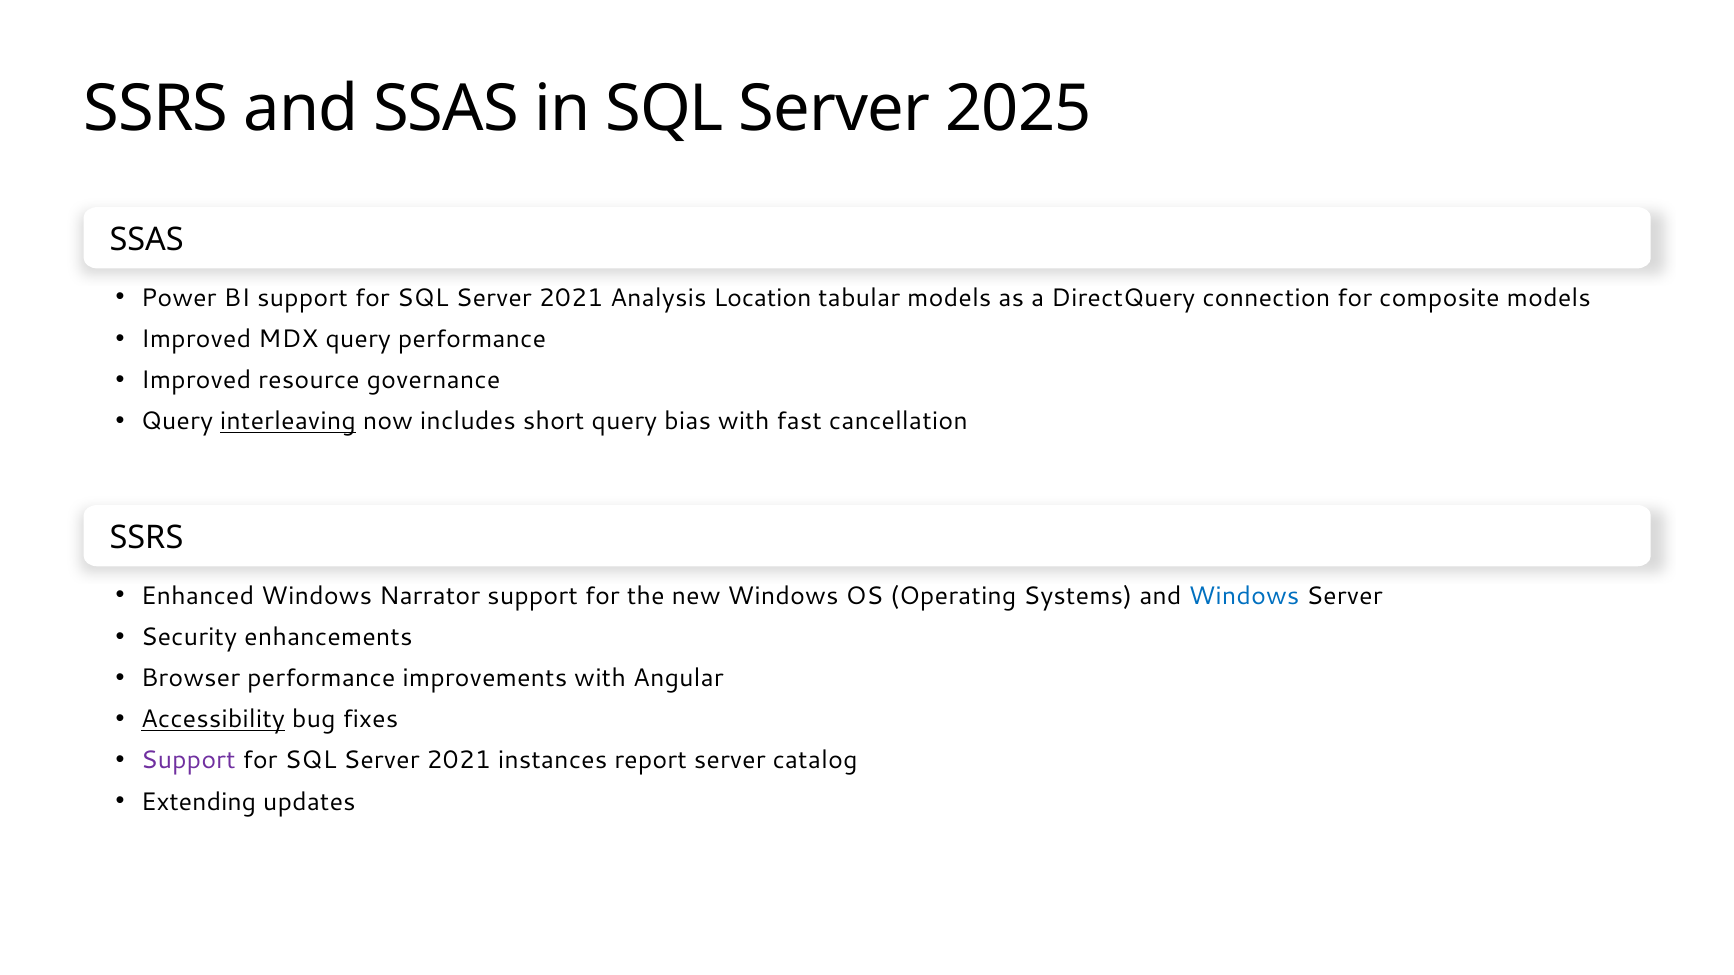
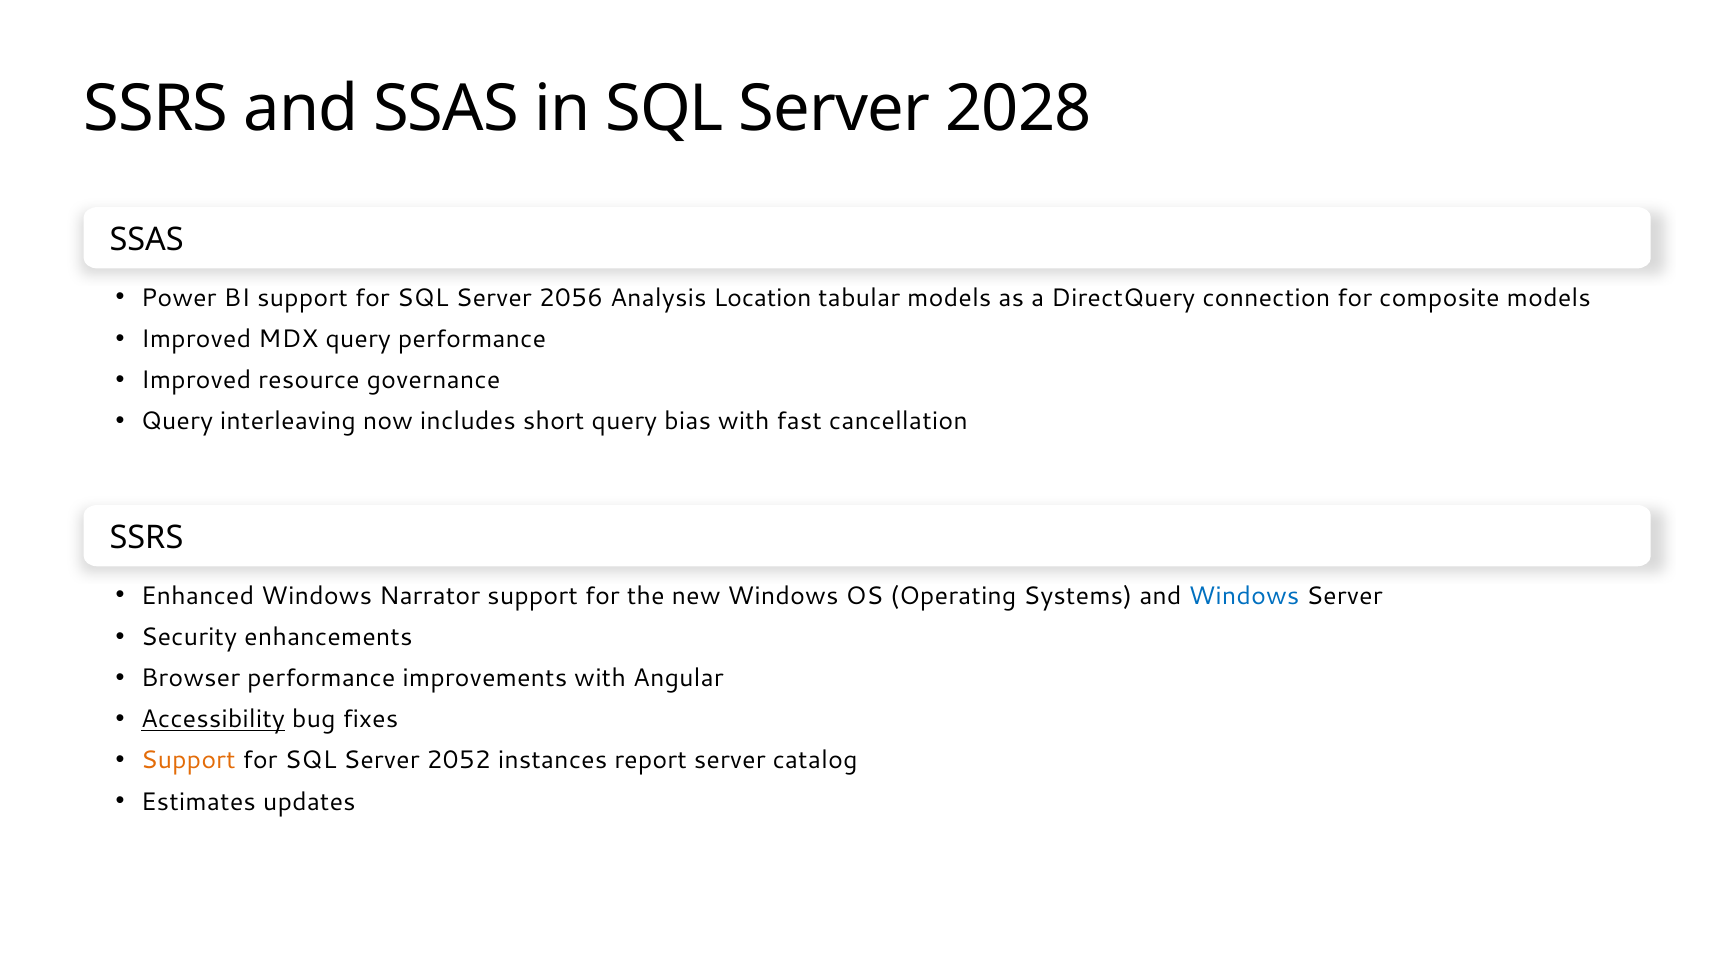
2025: 2025 -> 2028 (1019, 109)
2021: 2021 -> 2056 (571, 298)
interleaving underline: present -> none (288, 422)
Support colour: purple -> orange (188, 761)
2021: 2021 -> 2052 (459, 761)
Extending: Extending -> Estimates (198, 802)
